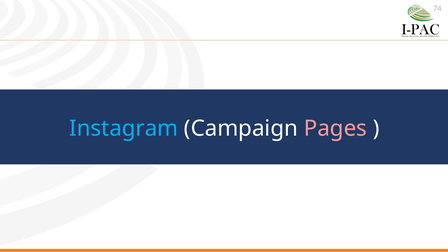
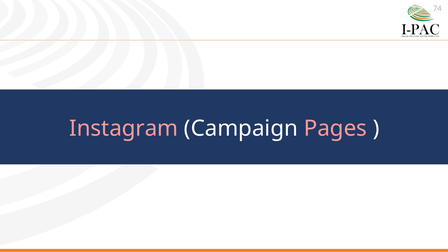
Instagram colour: light blue -> pink (124, 128)
